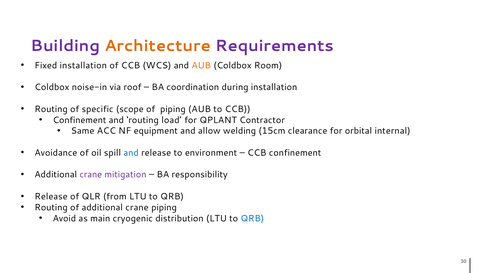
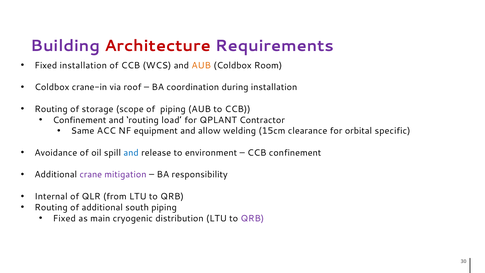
Architecture colour: orange -> red (158, 46)
noise-in: noise-in -> crane-in (89, 87)
specific: specific -> storage (98, 109)
internal: internal -> specific (393, 131)
Release: Release -> Internal (51, 196)
of additional crane: crane -> south (137, 207)
Avoid: Avoid -> Fixed (64, 218)
QRB colour: blue -> purple (252, 218)
